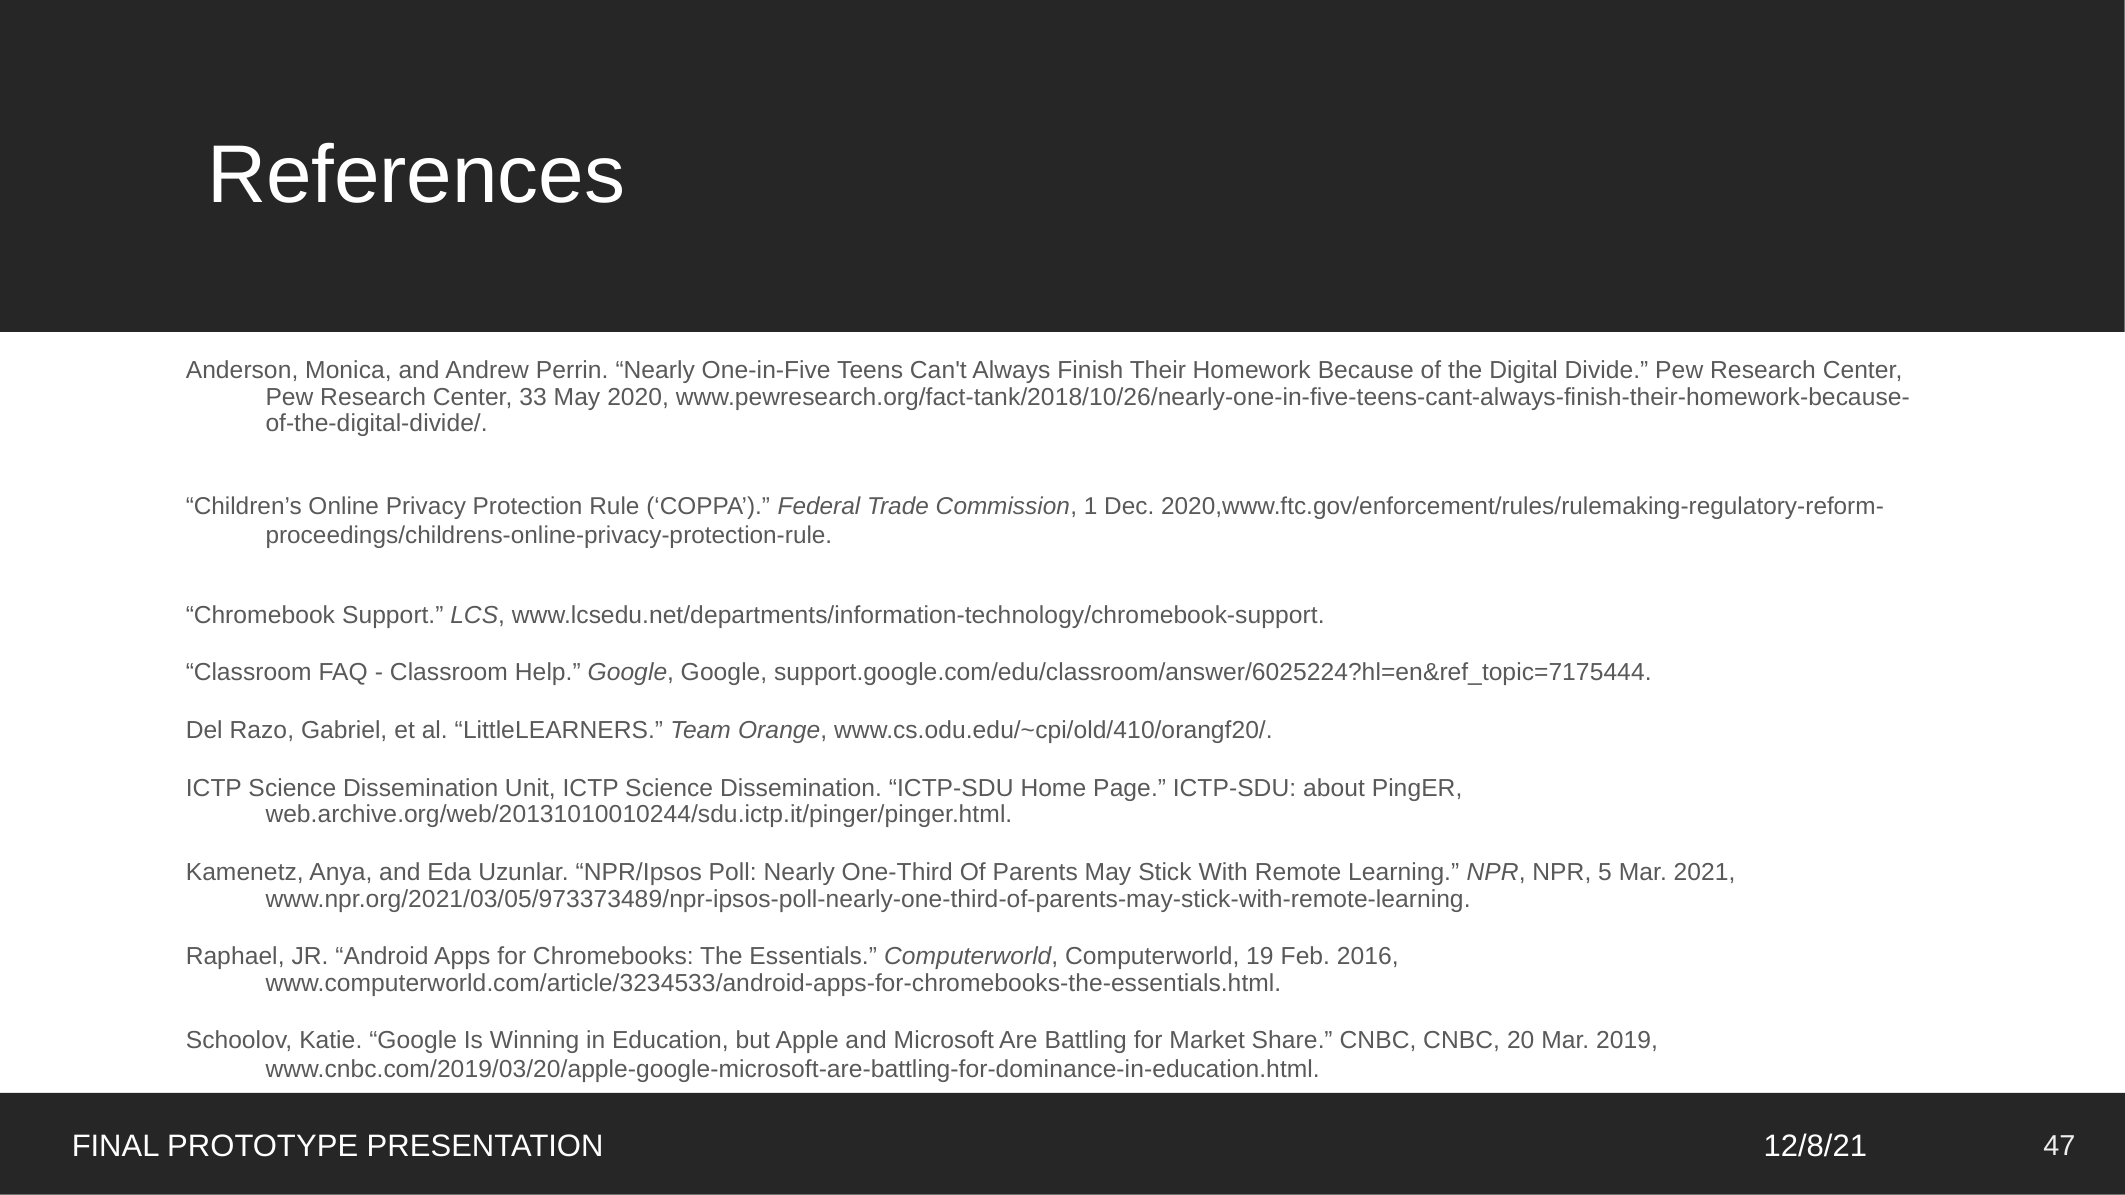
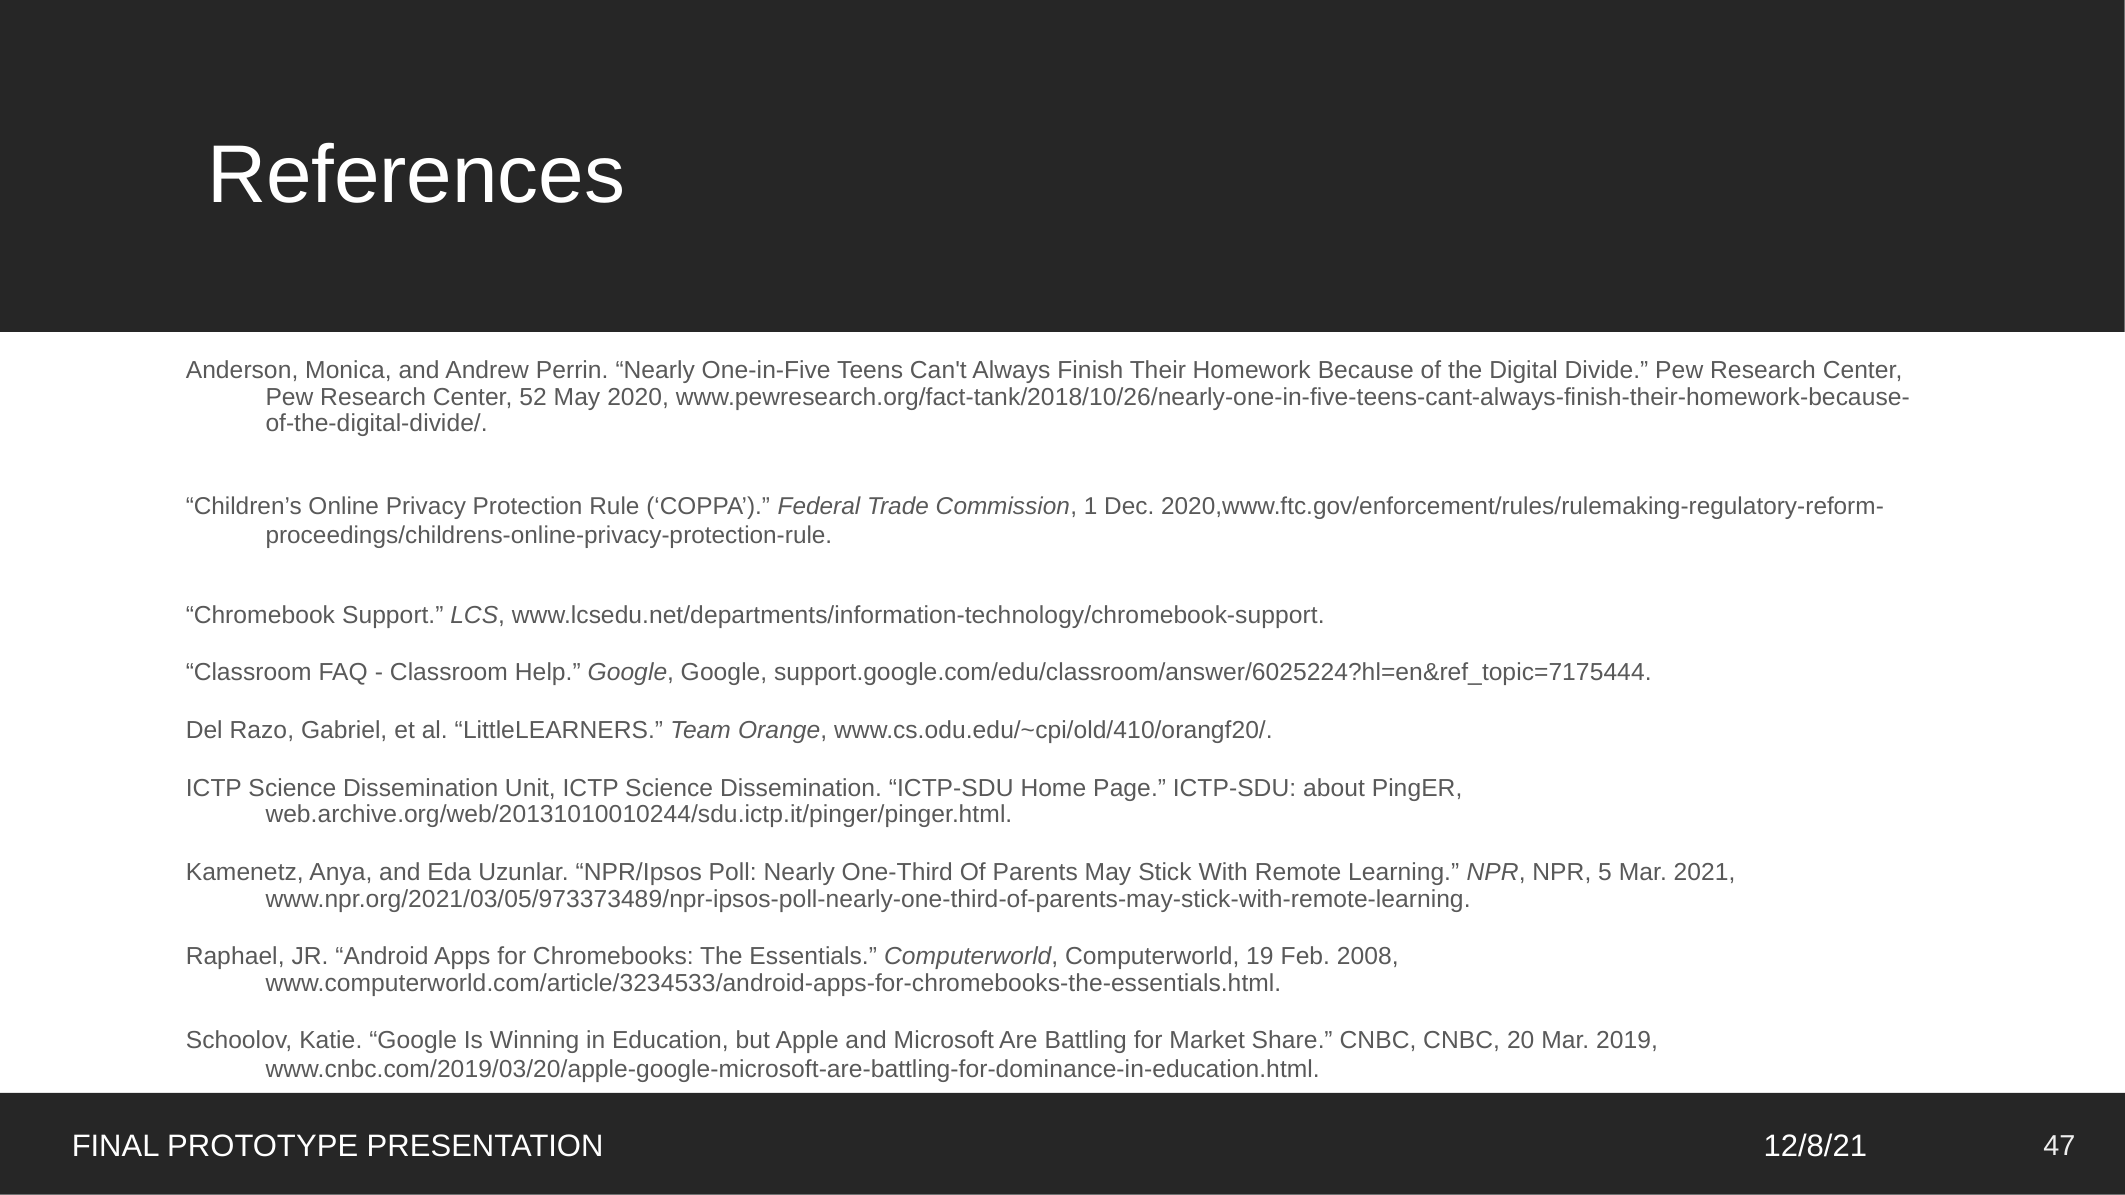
33: 33 -> 52 (533, 397)
2016: 2016 -> 2008 (1368, 957)
